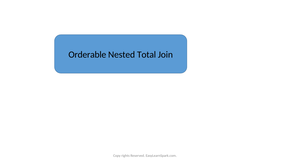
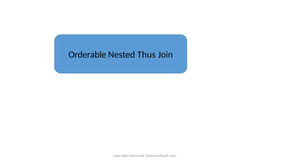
Total: Total -> Thus (146, 55)
